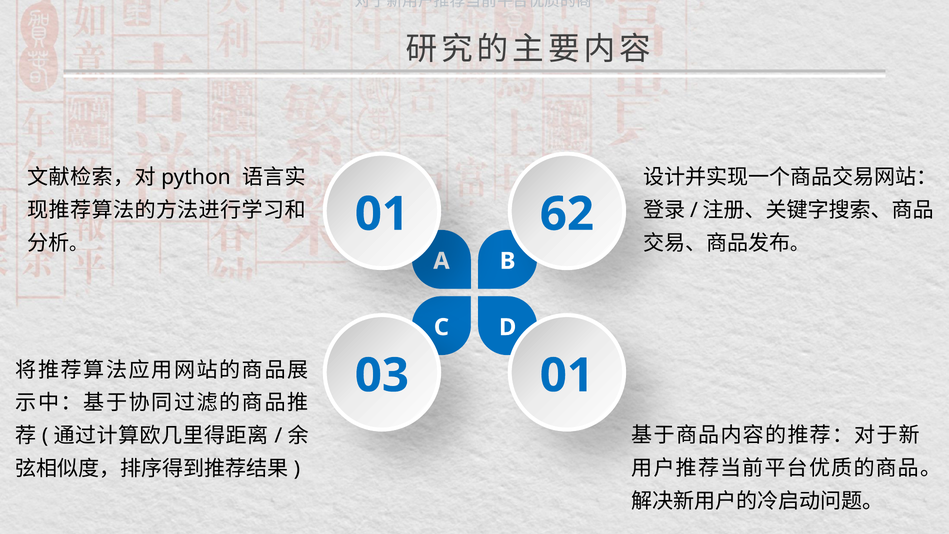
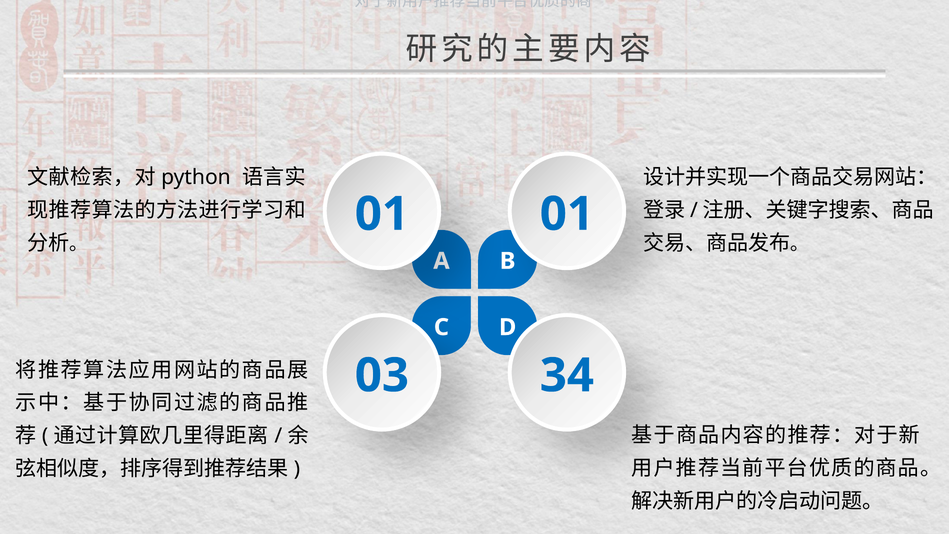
01 62: 62 -> 01 (567, 214)
03 01: 01 -> 34 (567, 375)
